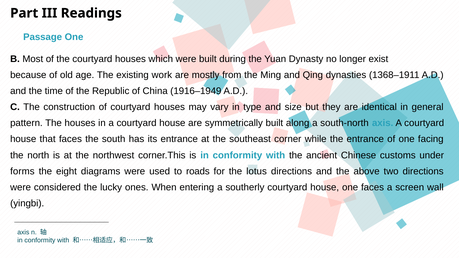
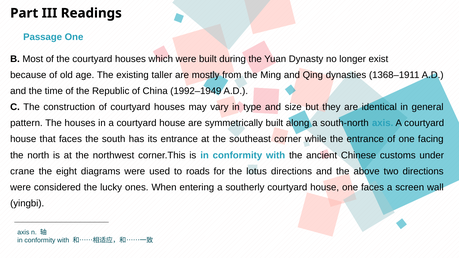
work: work -> taller (162, 75)
1916–1949: 1916–1949 -> 1992–1949 (196, 91)
forms: forms -> crane (22, 171)
